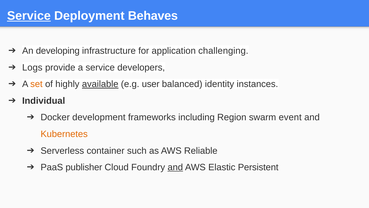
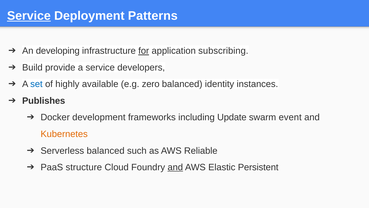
Behaves: Behaves -> Patterns (153, 16)
for underline: none -> present (144, 51)
challenging: challenging -> subscribing (223, 51)
Logs: Logs -> Build (32, 67)
set colour: orange -> blue (36, 84)
available underline: present -> none (100, 84)
user: user -> zero (151, 84)
Individual: Individual -> Publishes (44, 101)
Region: Region -> Update (232, 117)
Serverless container: container -> balanced (106, 150)
publisher: publisher -> structure (84, 167)
